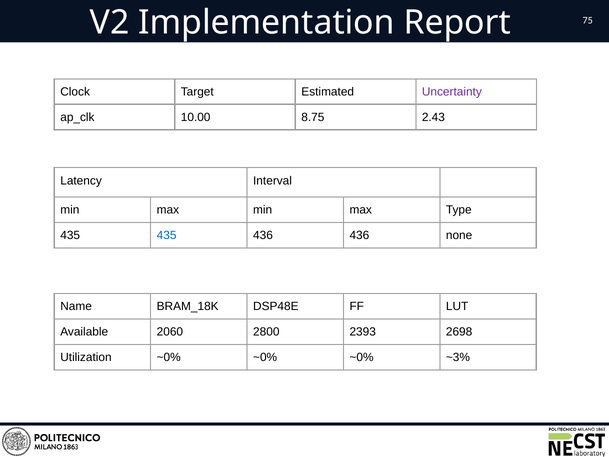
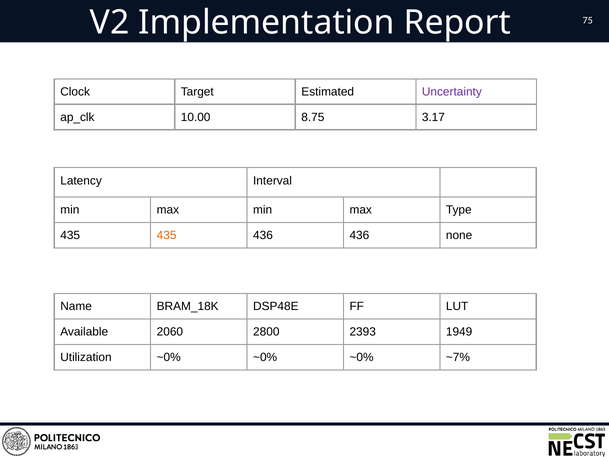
2.43: 2.43 -> 3.17 (433, 117)
435 colour: blue -> orange (167, 235)
2698: 2698 -> 1949 (459, 332)
~3%: ~3% -> ~7% (458, 357)
